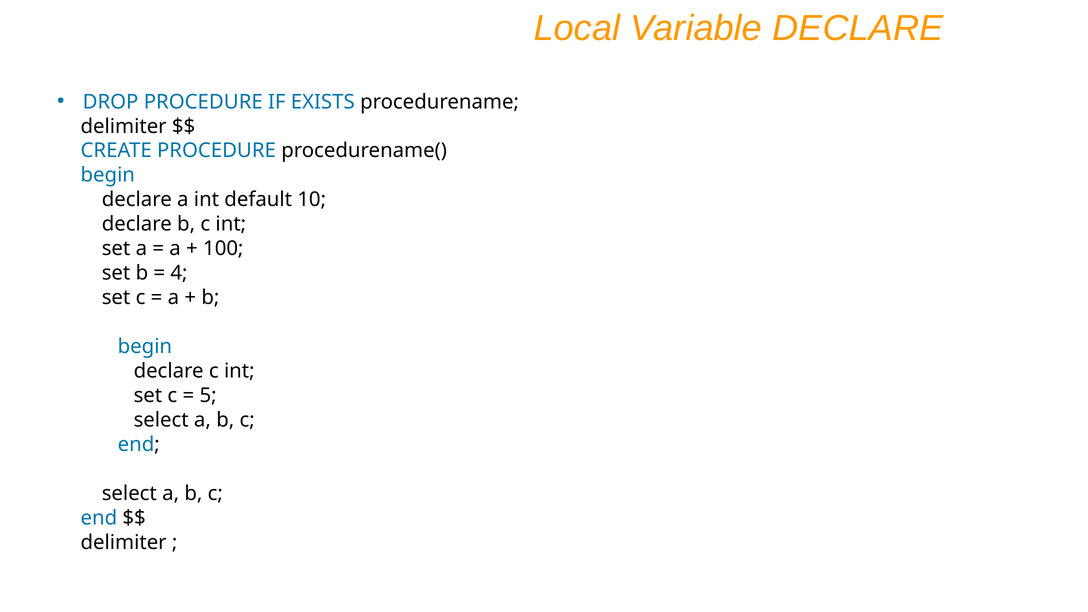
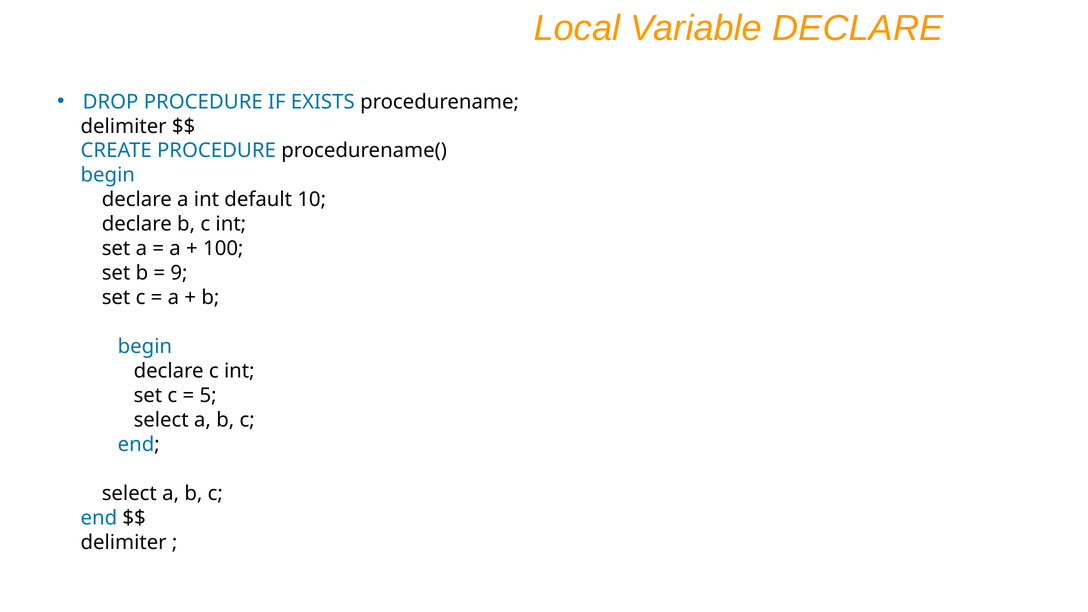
4: 4 -> 9 (179, 273)
